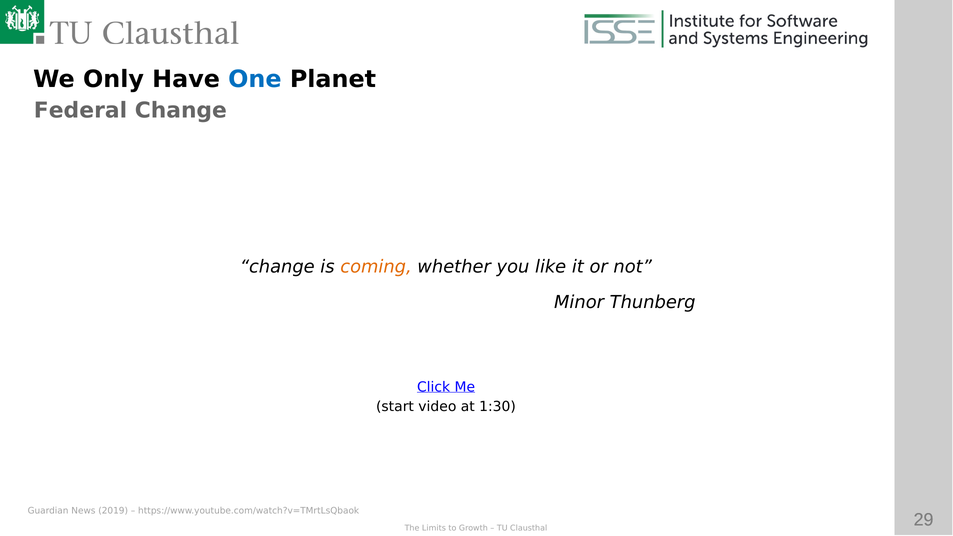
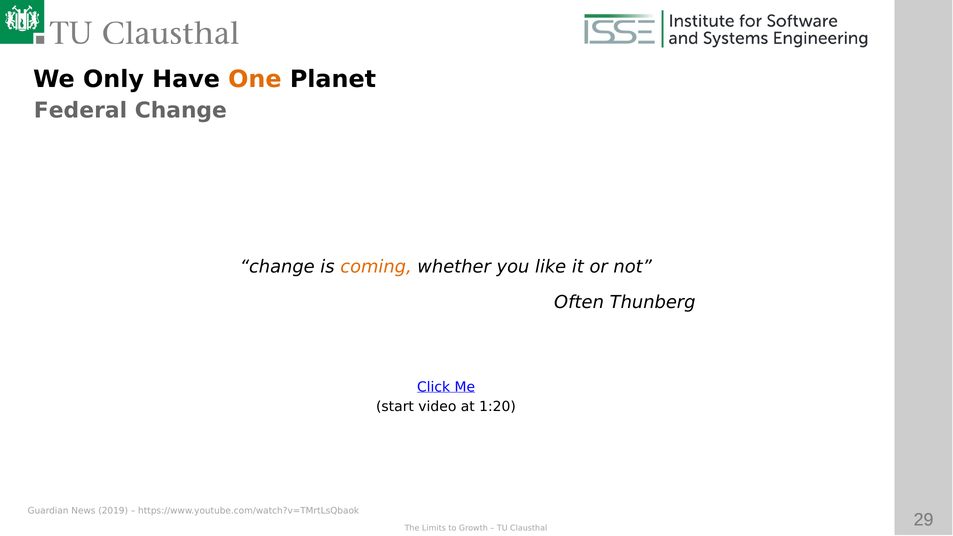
One colour: blue -> orange (255, 79)
Minor: Minor -> Often (579, 302)
1:30: 1:30 -> 1:20 (498, 407)
